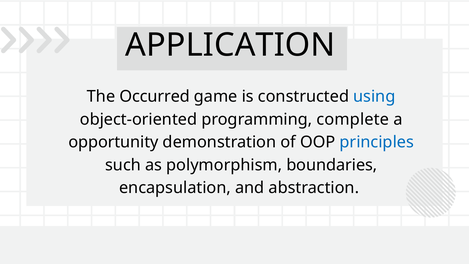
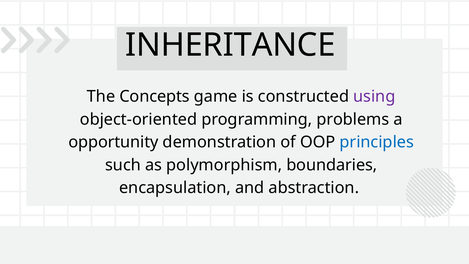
APPLICATION: APPLICATION -> INHERITANCE (230, 45)
Occurred: Occurred -> Concepts (155, 96)
using colour: blue -> purple (374, 96)
complete: complete -> problems (353, 119)
